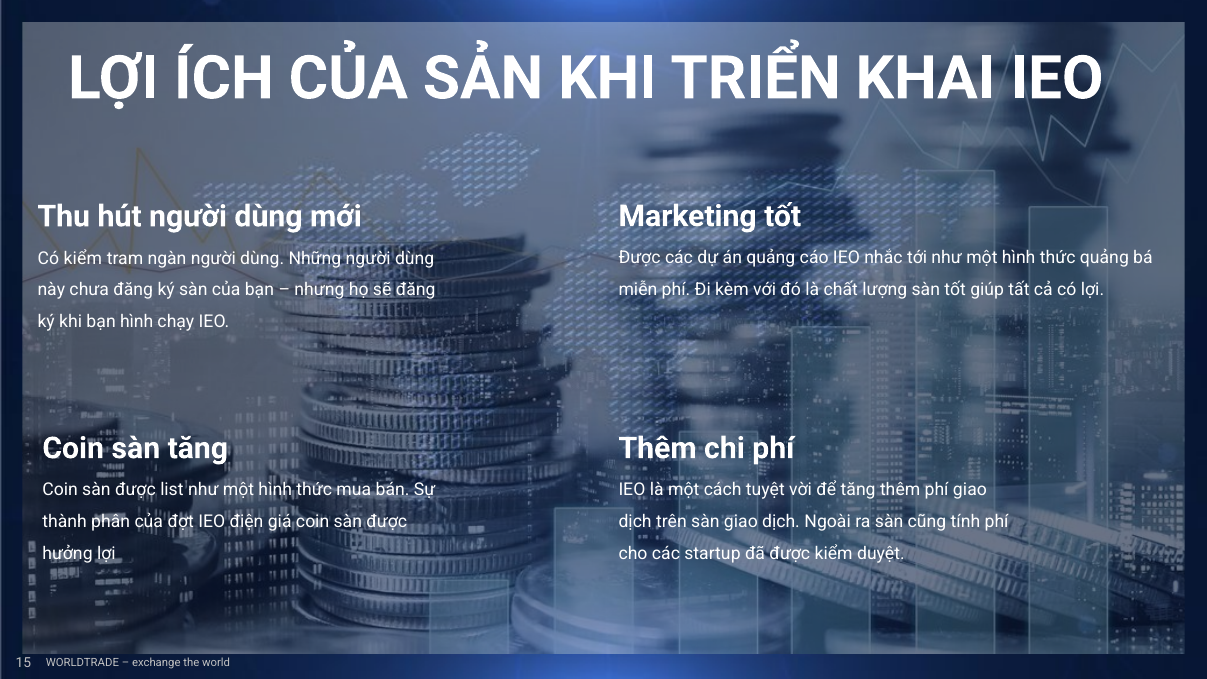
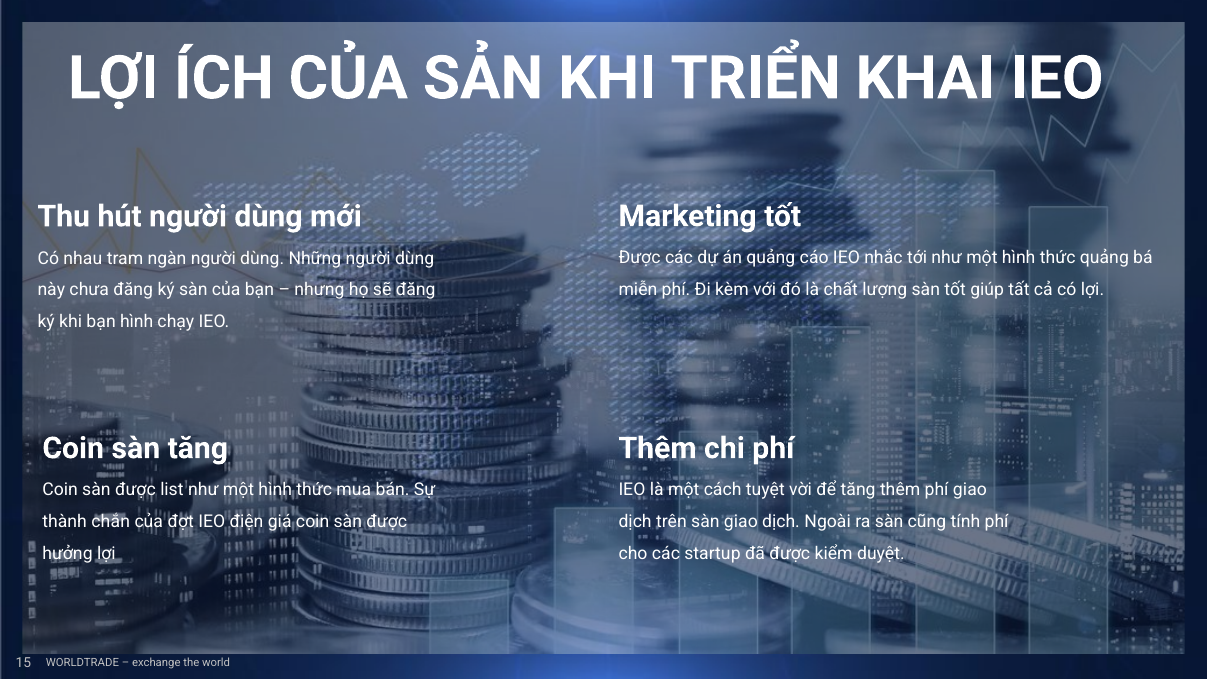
Có kiểm: kiểm -> nhau (83, 258)
phân: phân -> chắn (111, 522)
